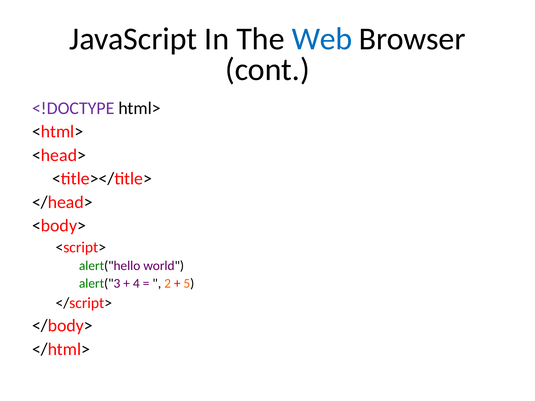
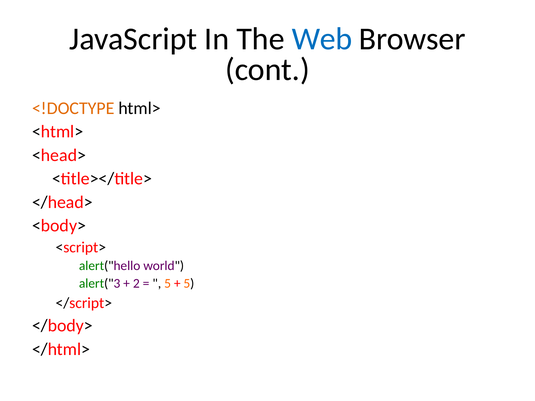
<!DOCTYPE colour: purple -> orange (73, 108)
4: 4 -> 2 (136, 284)
2: 2 -> 5 (168, 284)
